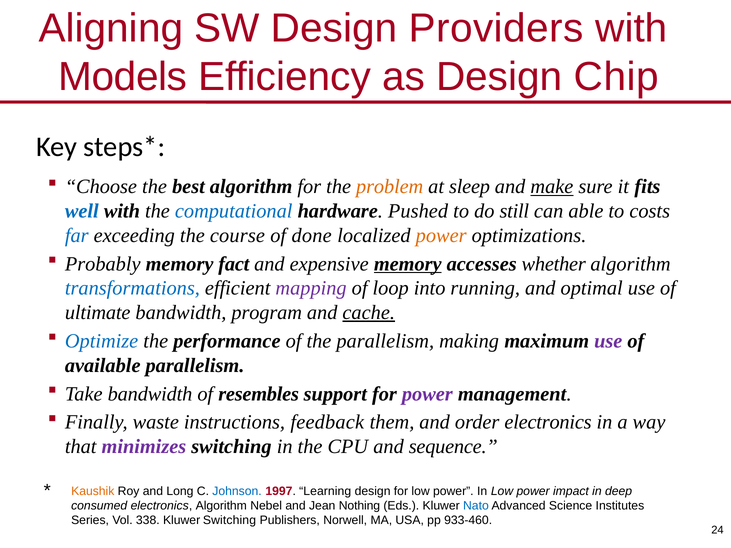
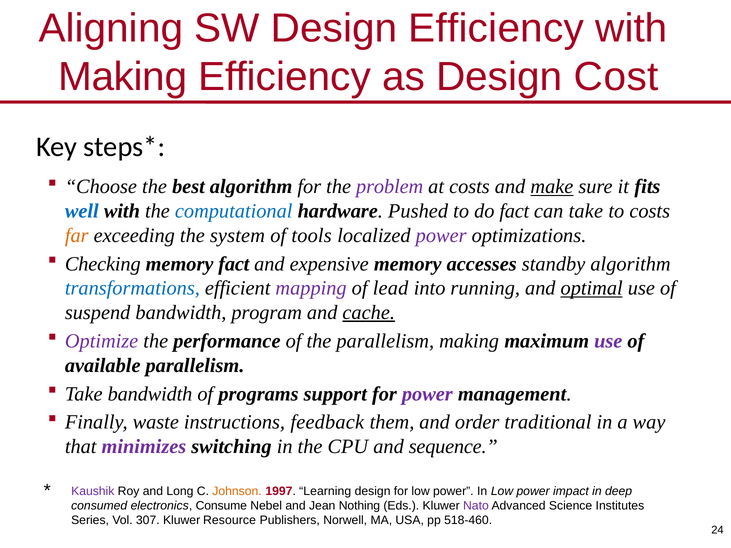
Design Providers: Providers -> Efficiency (496, 28)
Models: Models -> Making (123, 77)
Chip: Chip -> Cost (616, 77)
problem colour: orange -> purple (390, 187)
at sleep: sleep -> costs (469, 187)
do still: still -> fact (514, 211)
can able: able -> take (586, 211)
far colour: blue -> orange (77, 236)
course: course -> system (237, 236)
done: done -> tools (312, 236)
power colour: orange -> purple (441, 236)
Probably: Probably -> Checking (103, 264)
memory underline: present -> none (408, 264)
whether: whether -> standby (554, 264)
loop: loop -> lead (391, 288)
optimal underline: none -> present (592, 288)
ultimate: ultimate -> suspend (98, 313)
Optimize colour: blue -> purple (102, 341)
resembles: resembles -> programs (258, 394)
order electronics: electronics -> traditional (548, 422)
Kaushik colour: orange -> purple (93, 491)
Johnson colour: blue -> orange (237, 491)
electronics Algorithm: Algorithm -> Consume (221, 506)
Nato colour: blue -> purple (476, 506)
338: 338 -> 307 (148, 521)
Kluwer Switching: Switching -> Resource (230, 521)
933-460: 933-460 -> 518-460 (468, 521)
